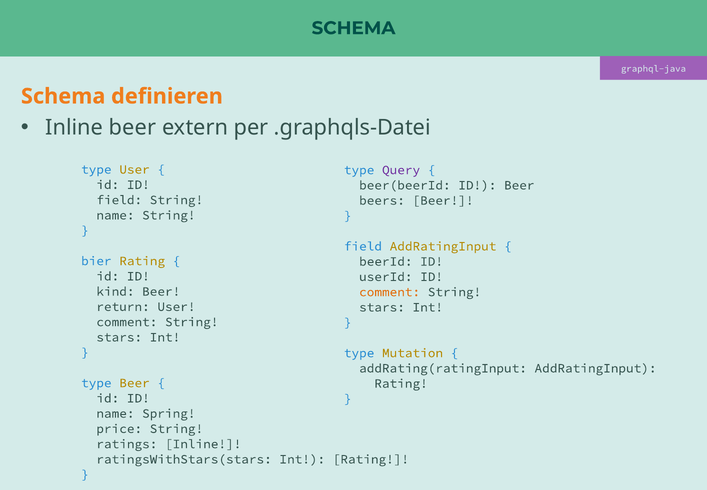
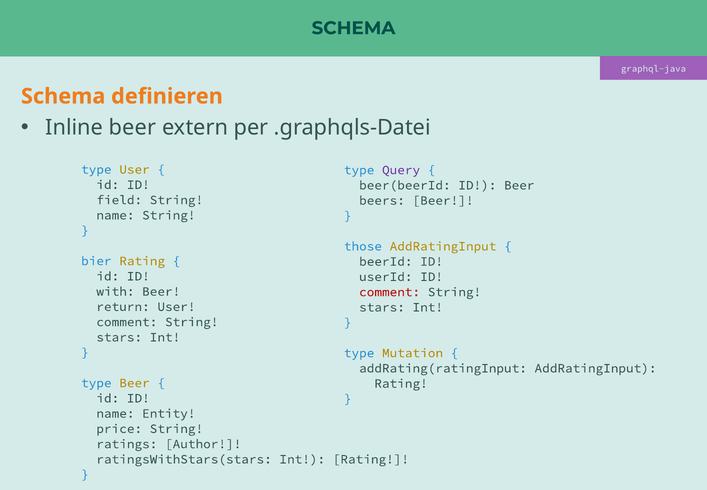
field: field -> those (363, 246)
kind: kind -> with (115, 291)
comment colour: orange -> red (390, 292)
Spring: Spring -> Entity (169, 413)
ratings Inline: Inline -> Author (203, 443)
